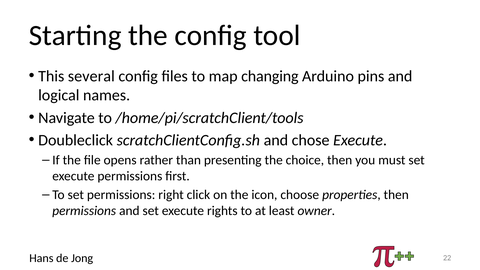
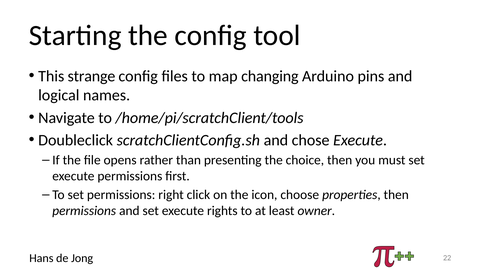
several: several -> strange (91, 76)
